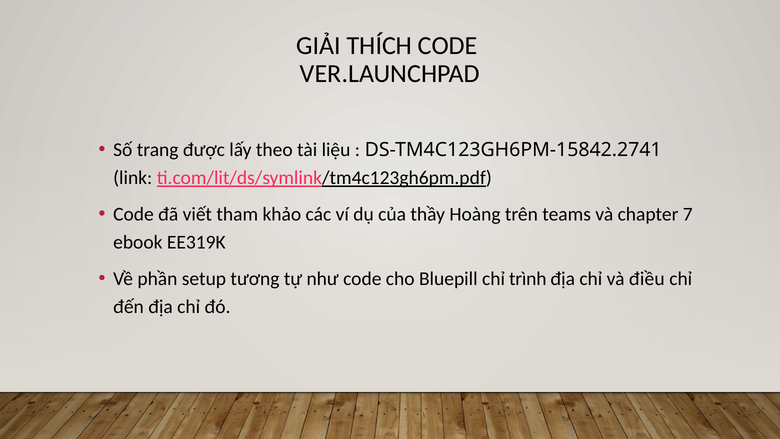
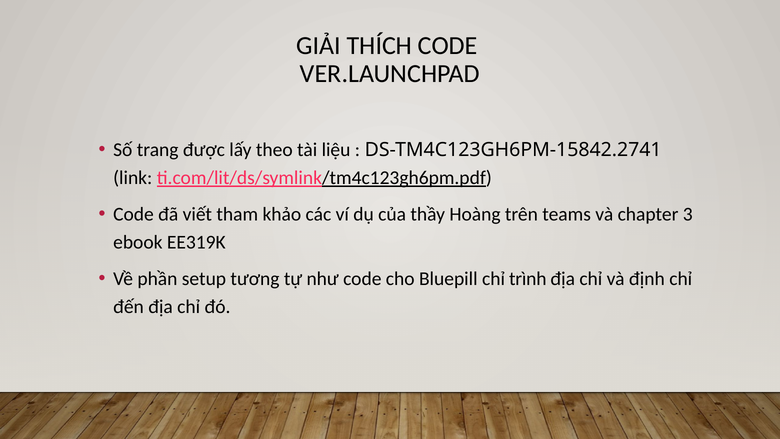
7: 7 -> 3 (688, 214)
điều: điều -> định (647, 279)
